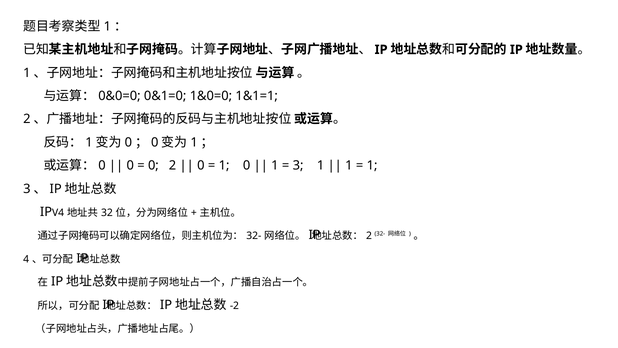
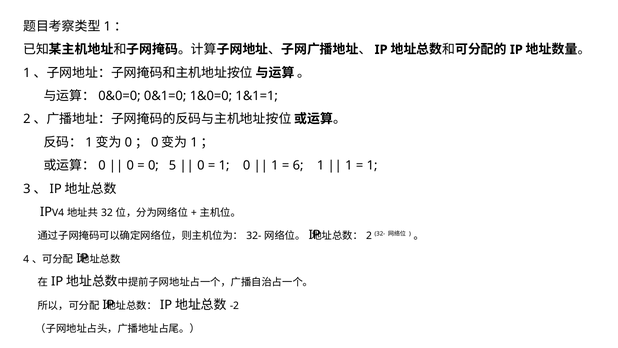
0 2: 2 -> 5 (173, 165)
3: 3 -> 6 (298, 165)
